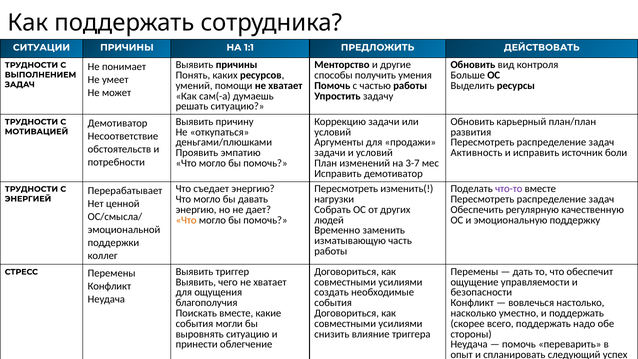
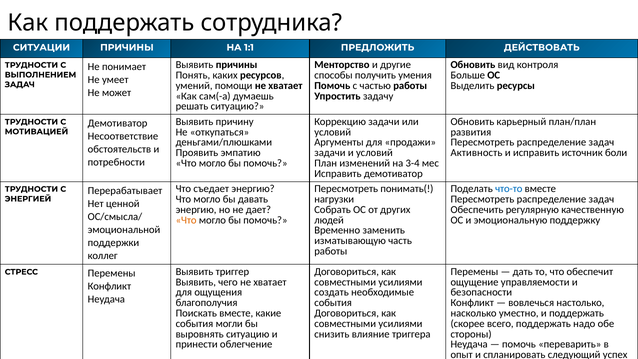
3-7: 3-7 -> 3-4 (413, 163)
изменить(: изменить( -> понимать( (407, 189)
что-то colour: purple -> blue (509, 189)
